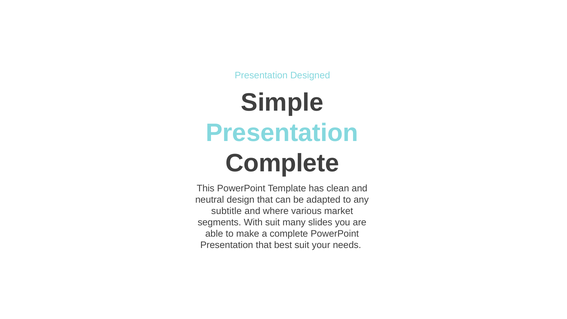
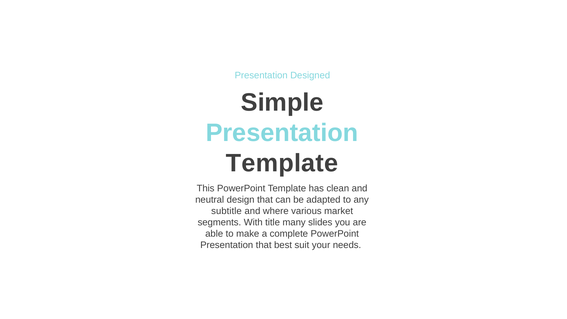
Complete: Complete -> Template (282, 163)
With suit: suit -> title (273, 222)
